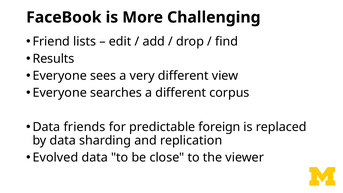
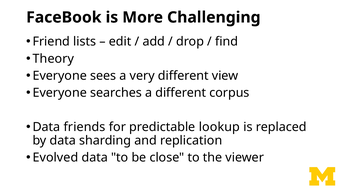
Results: Results -> Theory (53, 59)
foreign: foreign -> lookup (219, 127)
